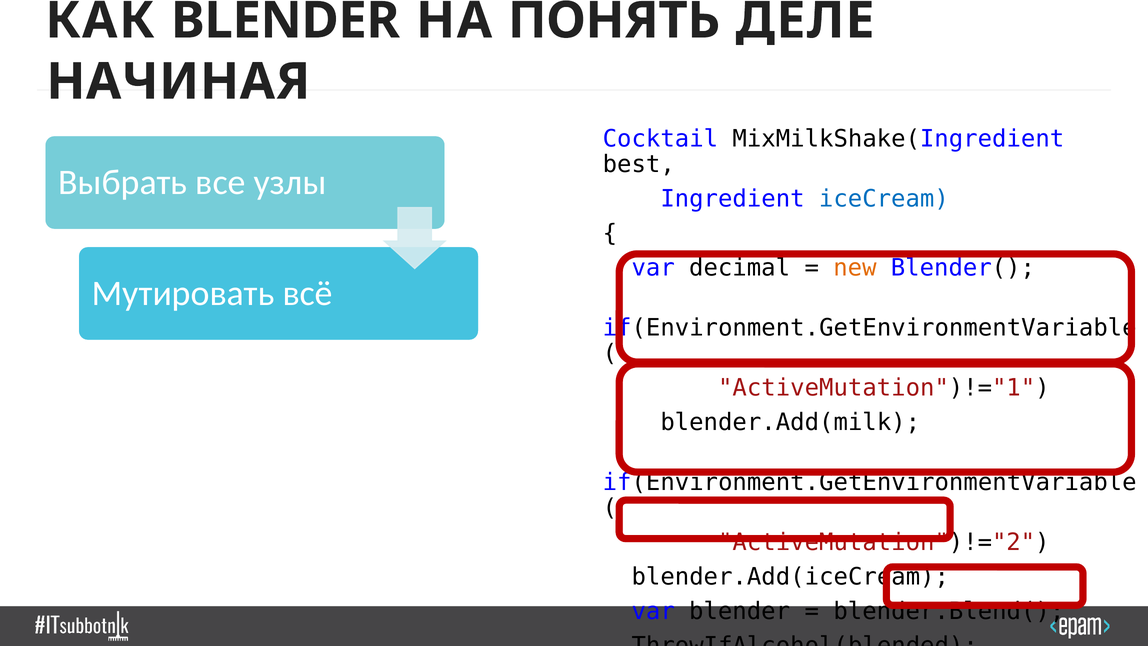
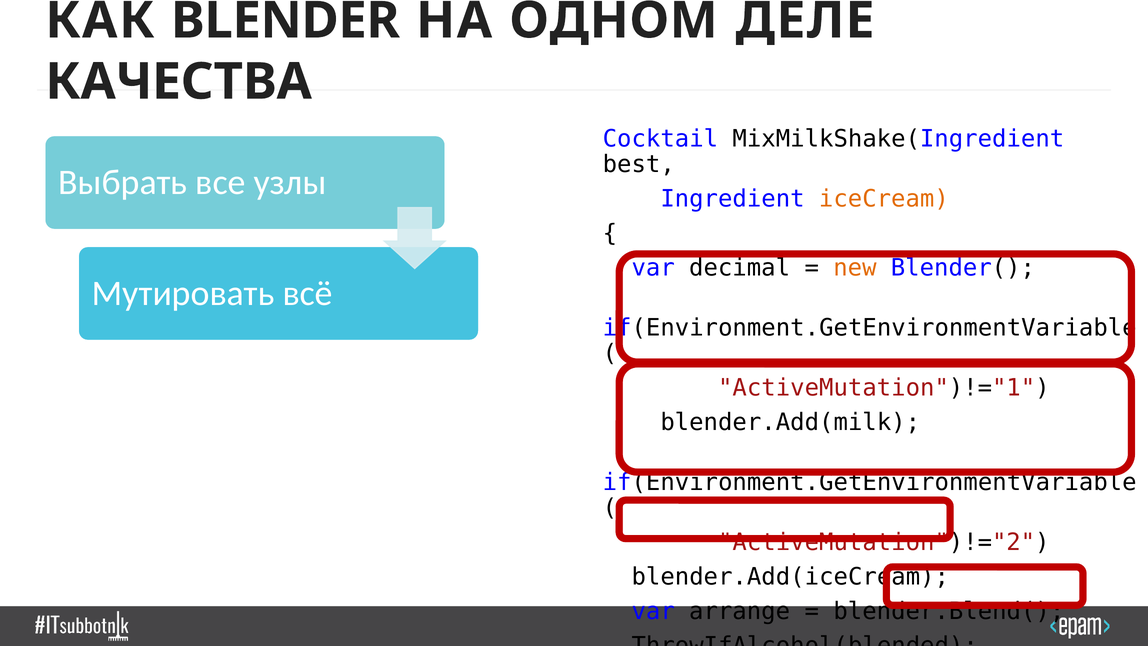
ПОНЯТЬ: ПОНЯТЬ -> ОДНОМ (614, 21)
НАЧИНАЯ: НАЧИНАЯ -> КАЧЕСТВА (179, 82)
iceCream colour: blue -> orange (884, 199)
var blender: blender -> arrange (740, 611)
